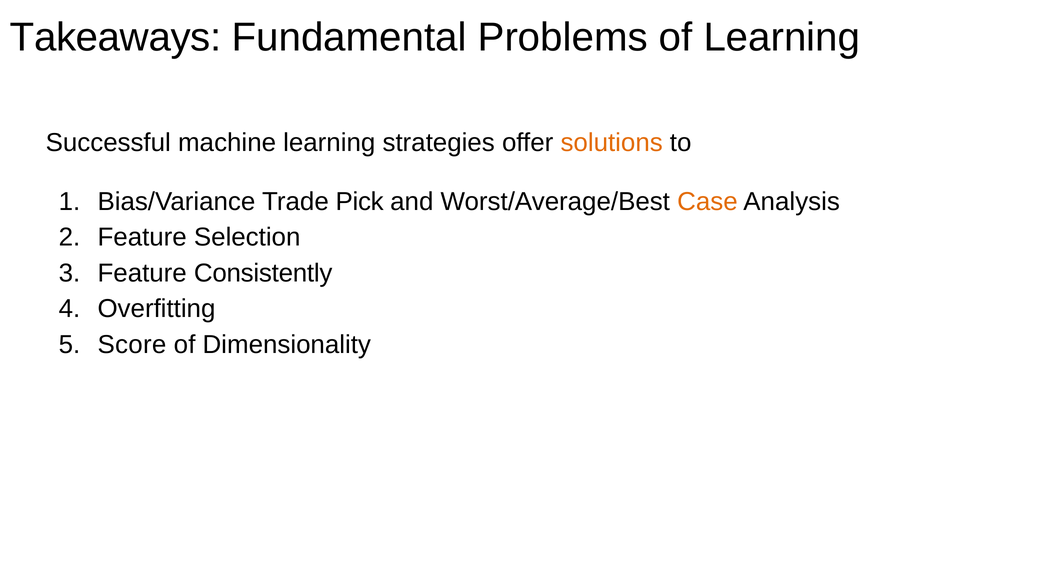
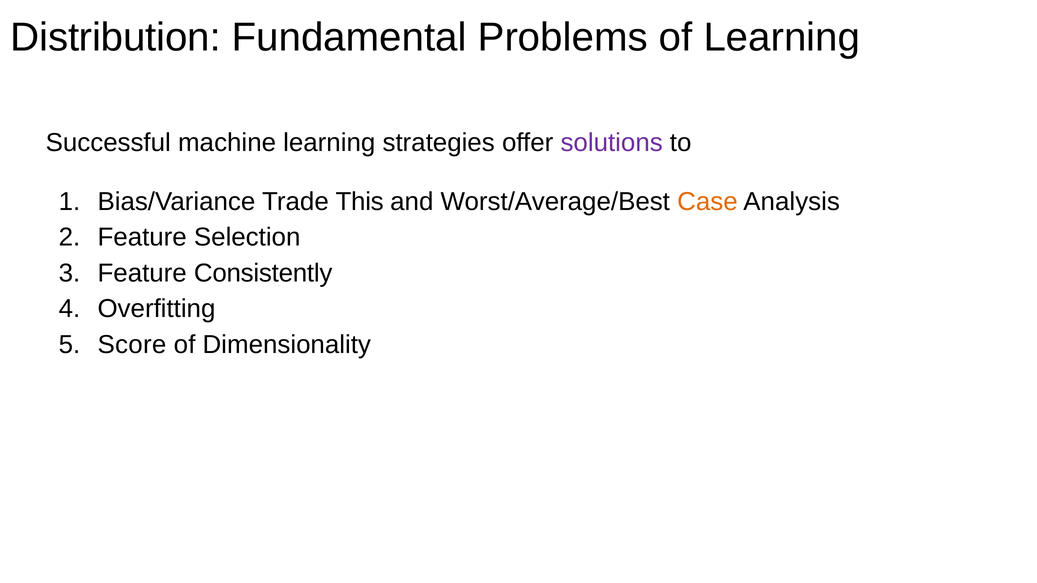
Takeaways: Takeaways -> Distribution (116, 37)
solutions colour: orange -> purple (612, 143)
Pick: Pick -> This (360, 202)
